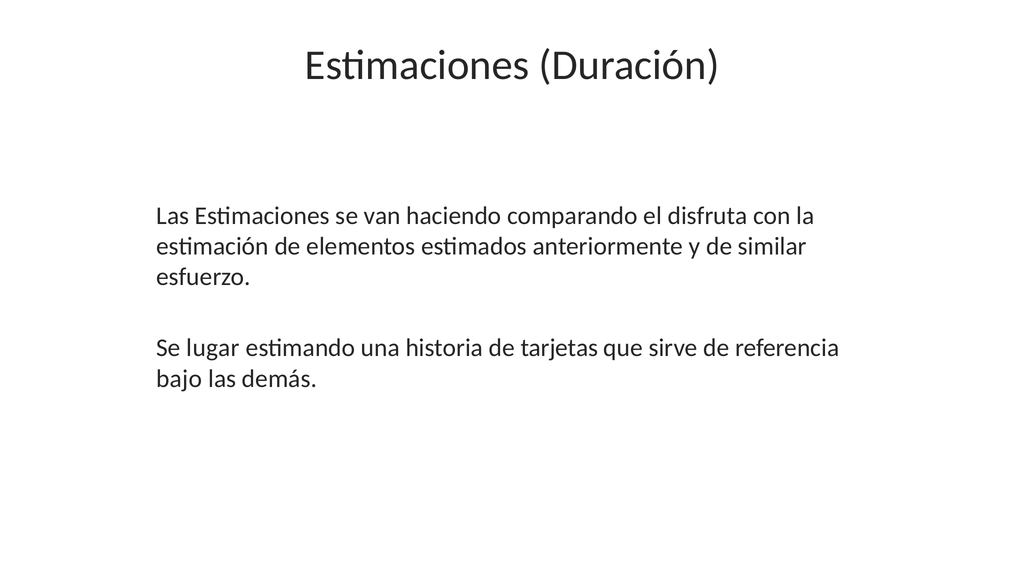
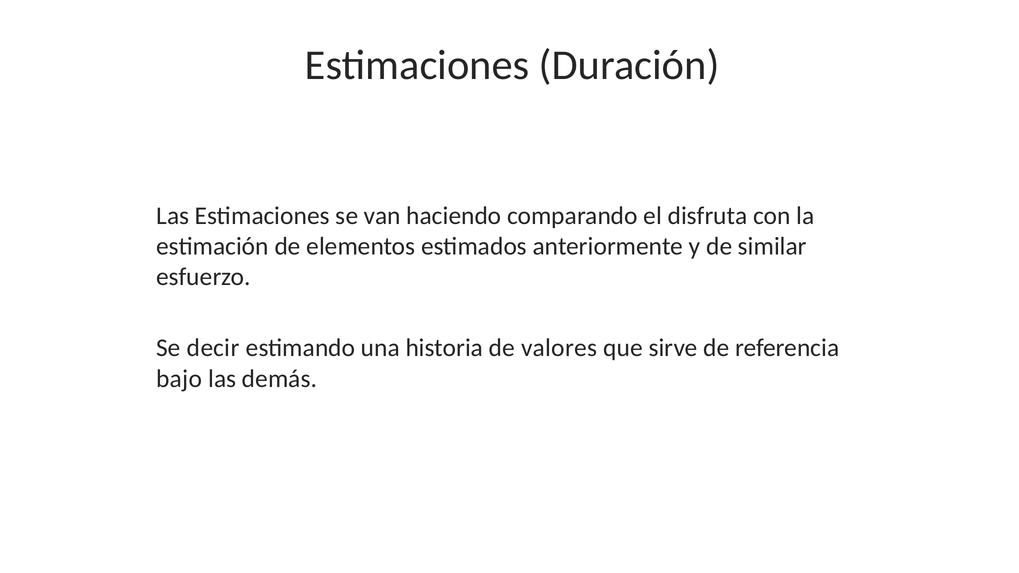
lugar: lugar -> decir (213, 348)
tarjetas: tarjetas -> valores (559, 348)
